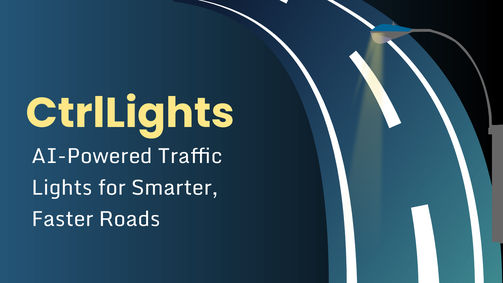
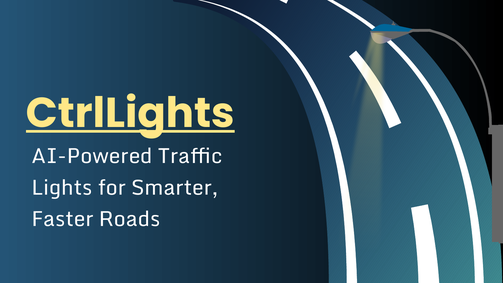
CtrlLights underline: none -> present (130, 113)
